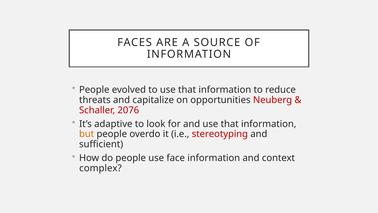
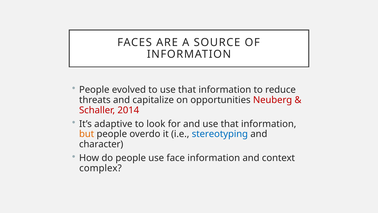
2076: 2076 -> 2014 (128, 110)
stereotyping colour: red -> blue (220, 134)
sufficient: sufficient -> character (101, 144)
